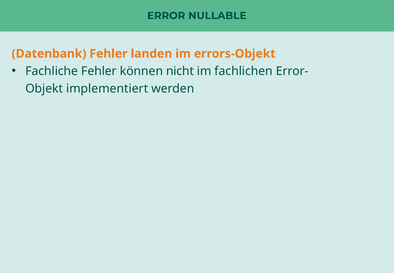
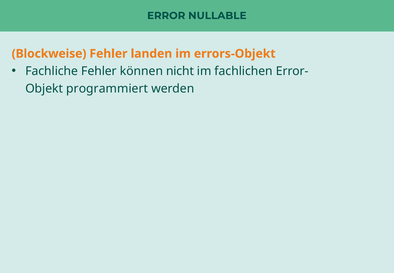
Datenbank: Datenbank -> Blockweise (49, 54)
implementiert: implementiert -> programmiert (107, 89)
